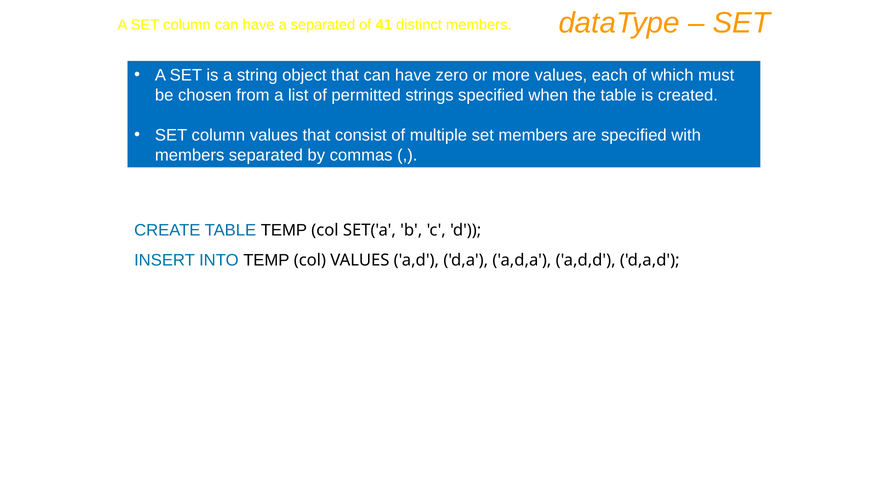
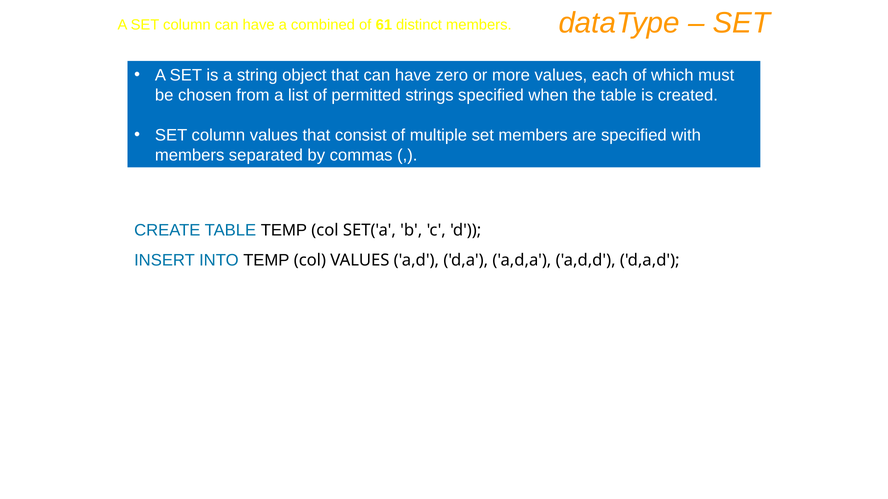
a separated: separated -> combined (323, 25)
41: 41 -> 61 (384, 25)
